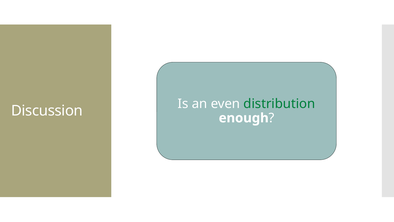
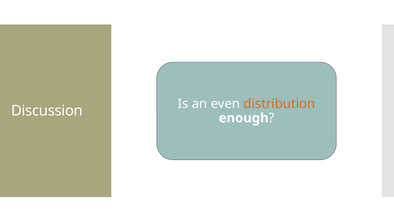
distribution colour: green -> orange (279, 104)
